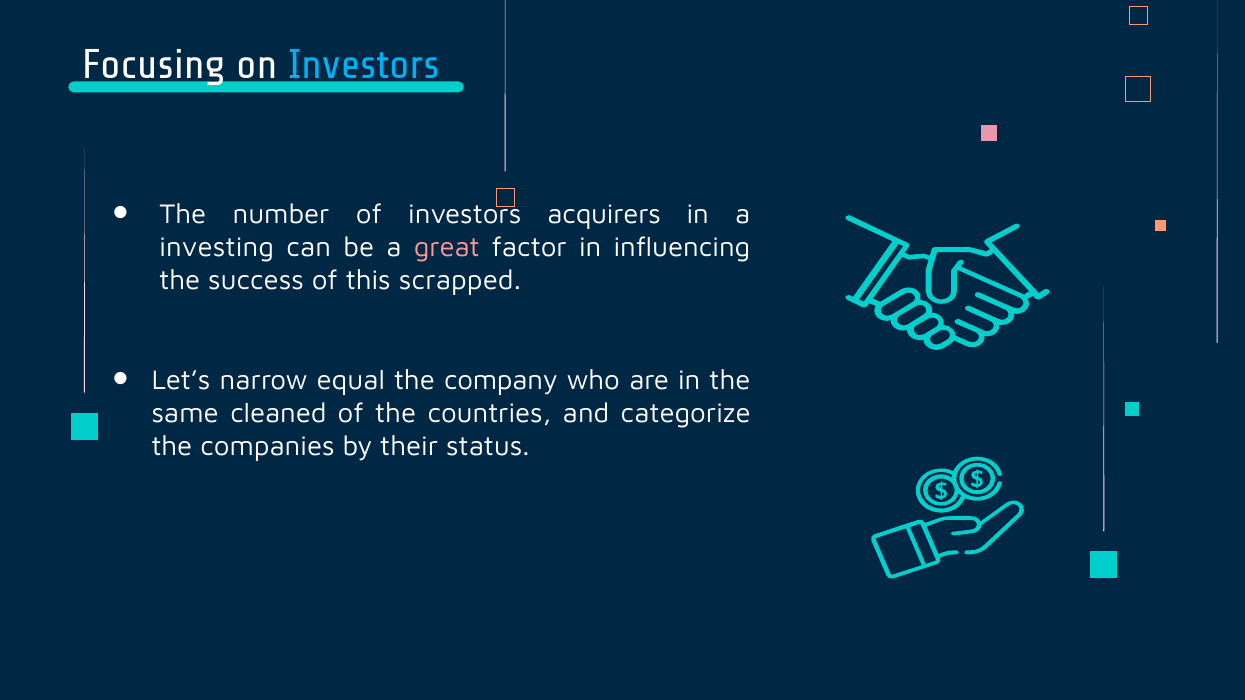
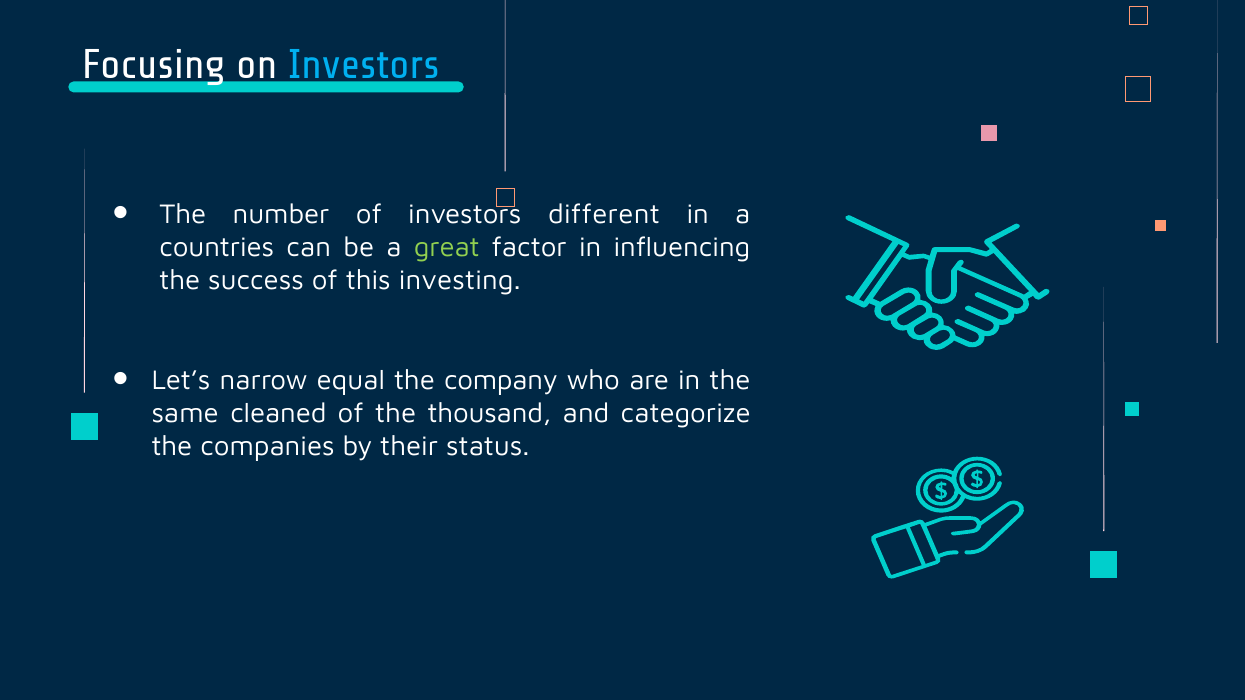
acquirers: acquirers -> different (604, 214)
investing: investing -> countries (217, 248)
great colour: pink -> light green (447, 248)
scrapped: scrapped -> investing (460, 281)
countries: countries -> thousand (490, 414)
